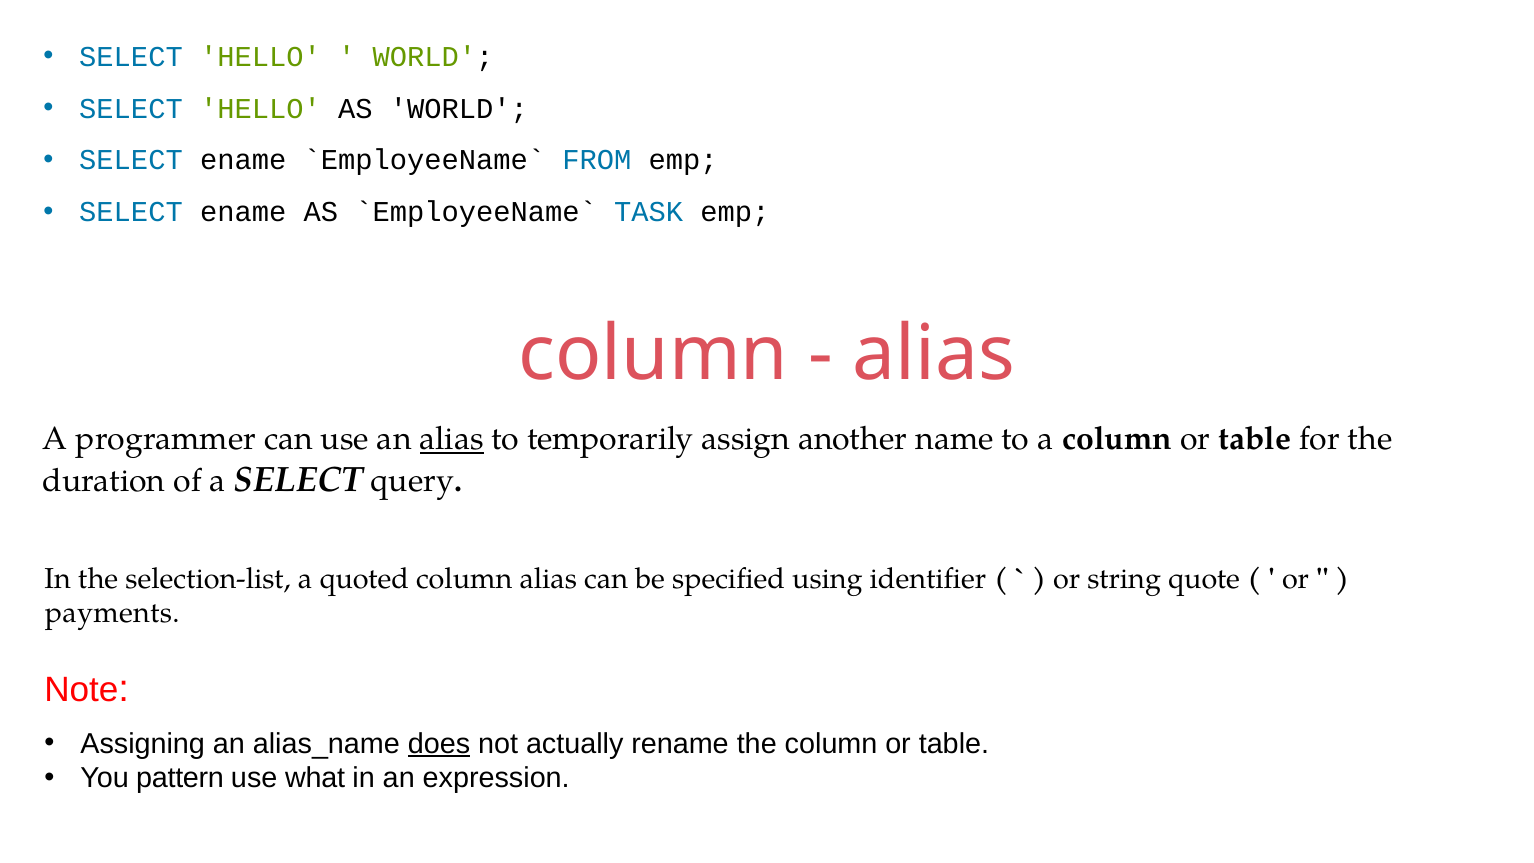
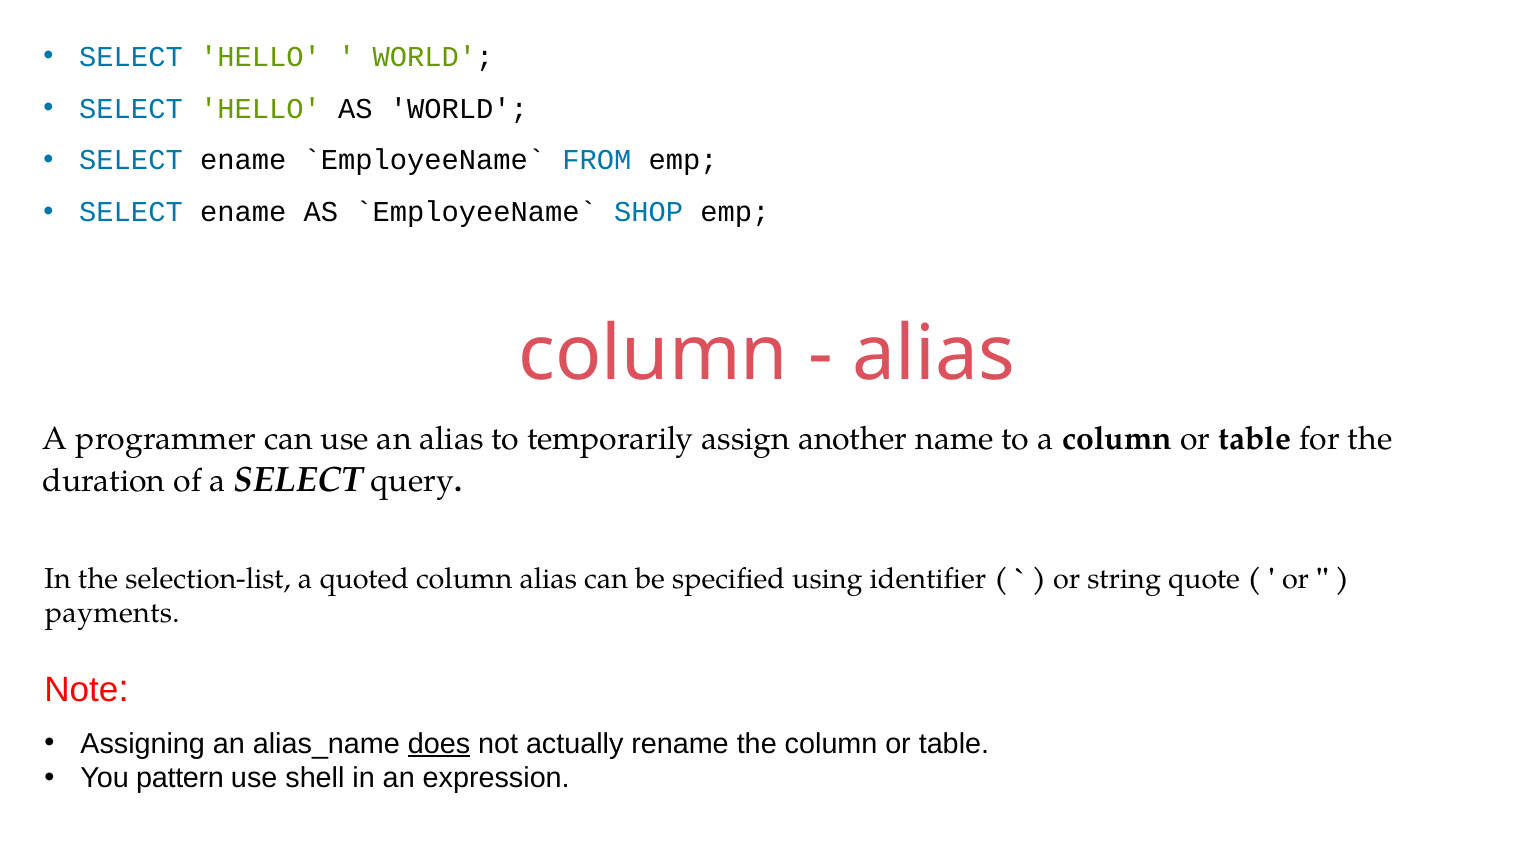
TASK: TASK -> SHOP (649, 212)
alias underline: present -> none (452, 439)
what: what -> shell (315, 778)
